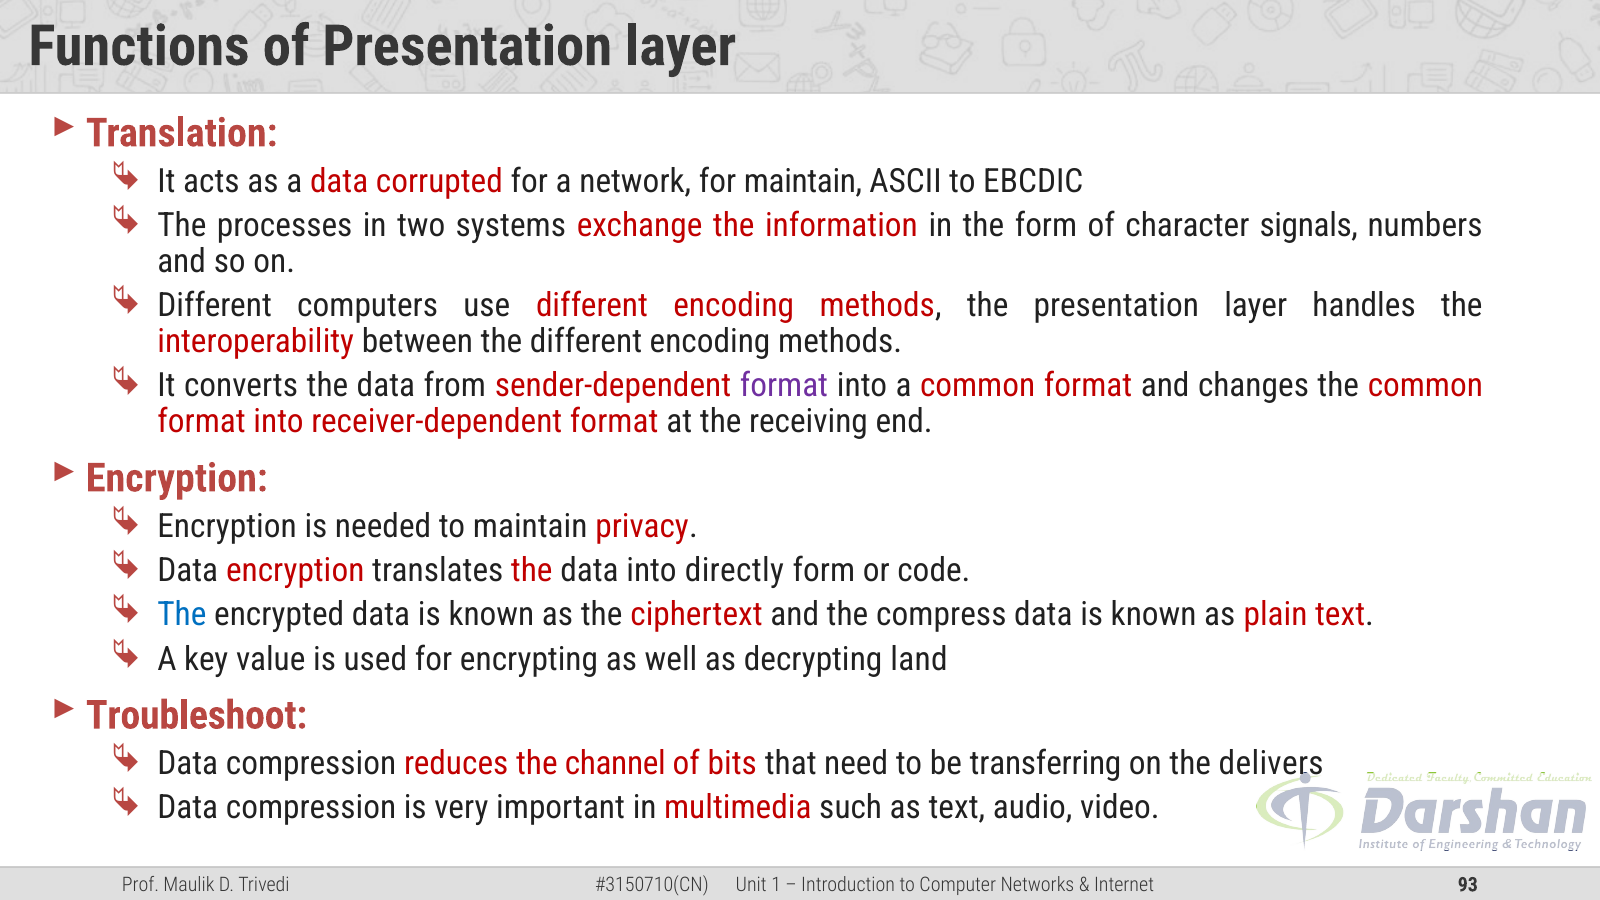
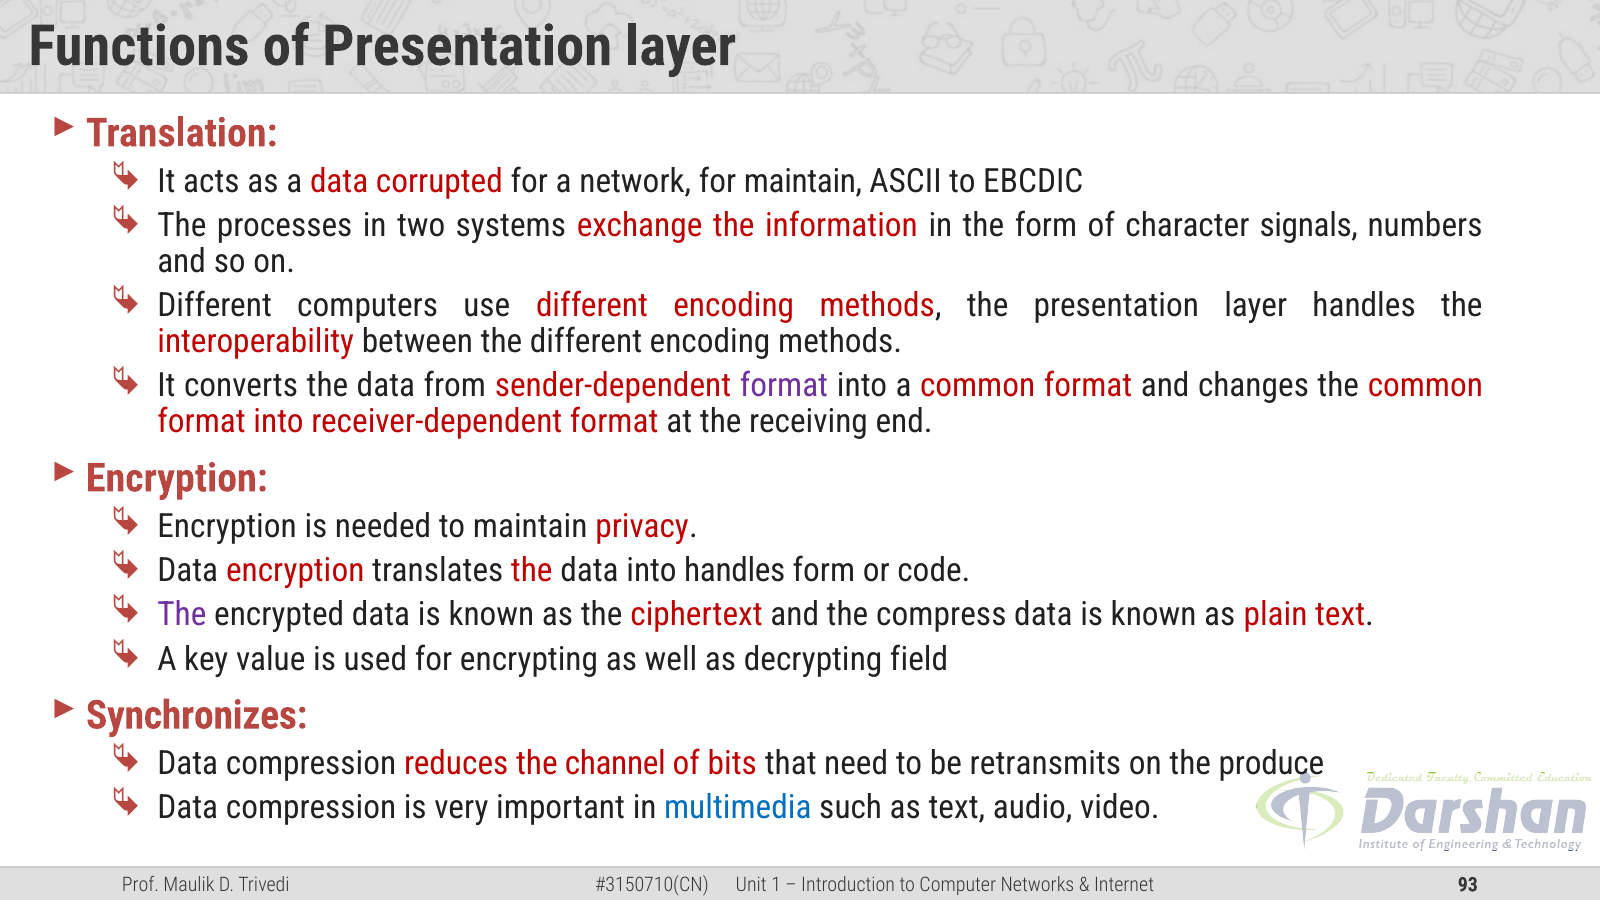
into directly: directly -> handles (735, 570)
The colour: blue -> purple (182, 615)
land: land -> field (919, 659)
Troubleshoot: Troubleshoot -> Synchronizes (197, 715)
transferring: transferring -> retransmits (1045, 763)
delivers: delivers -> produce (1271, 763)
multimedia colour: red -> blue (738, 808)
